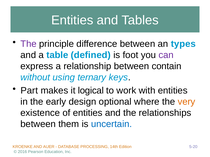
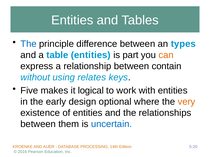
The colour: purple -> blue (29, 44)
table defined: defined -> entities (91, 55)
foot: foot -> part (131, 55)
can colour: purple -> orange (166, 55)
ternary: ternary -> relates (92, 78)
Part: Part -> Five (29, 91)
